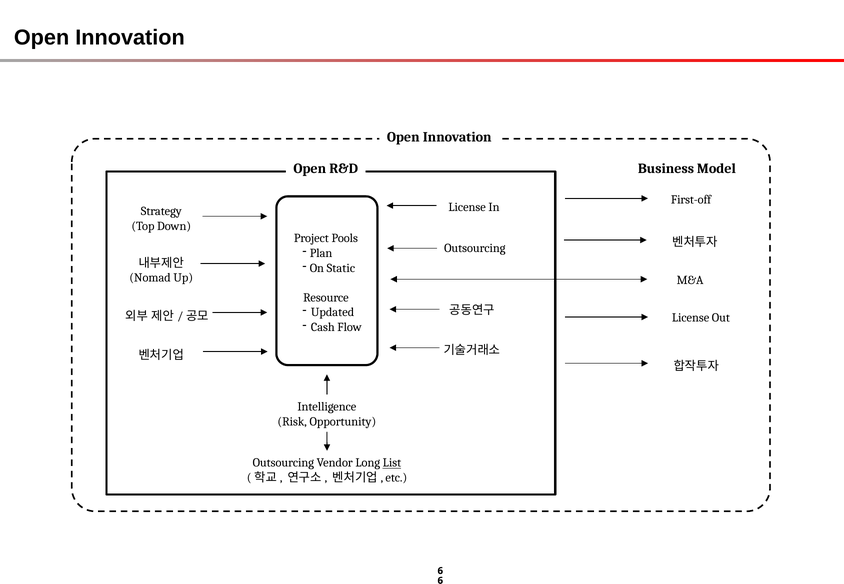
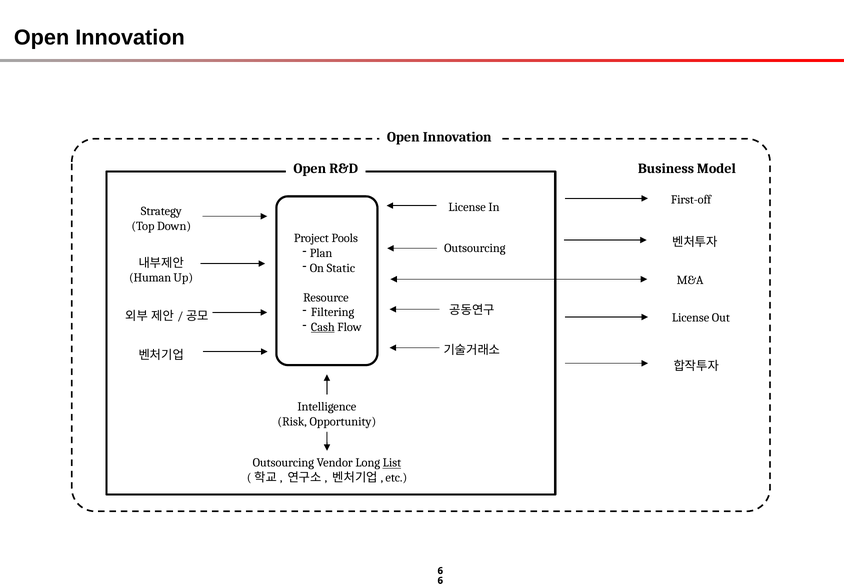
Nomad: Nomad -> Human (150, 278)
Updated: Updated -> Filtering (333, 312)
Cash underline: none -> present (323, 327)
